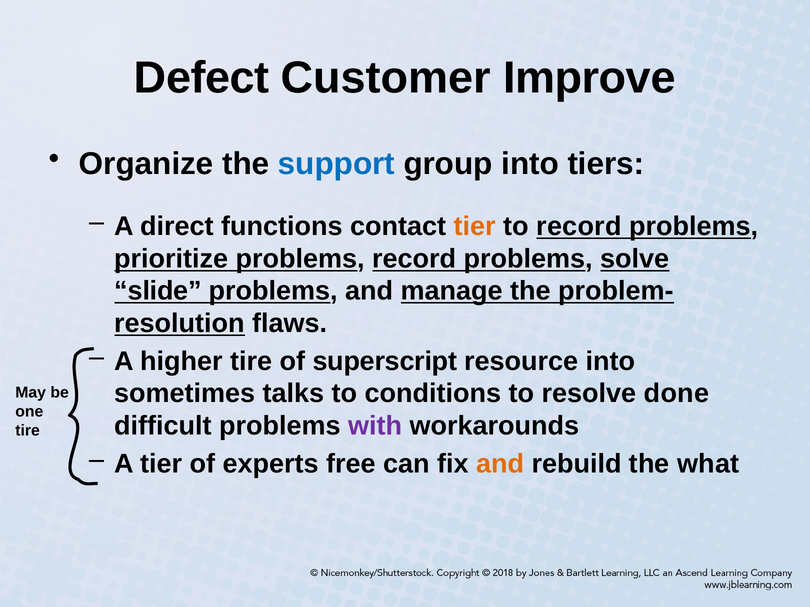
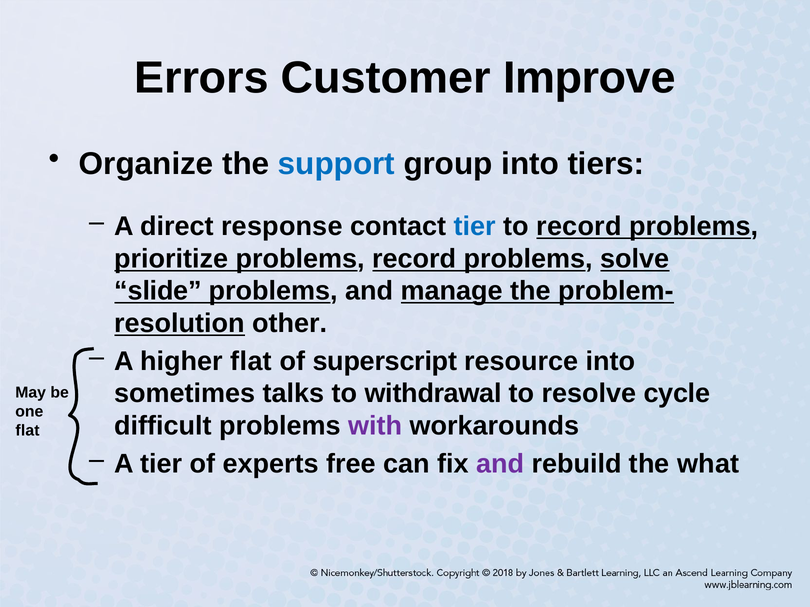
Defect: Defect -> Errors (201, 78)
functions: functions -> response (282, 226)
tier colour: orange -> blue (475, 226)
flaws: flaws -> other (290, 324)
higher tire: tire -> flat (251, 361)
conditions: conditions -> withdrawal (433, 394)
done: done -> cycle (677, 394)
tire: tire -> flat (28, 431)
and colour: orange -> purple (500, 464)
